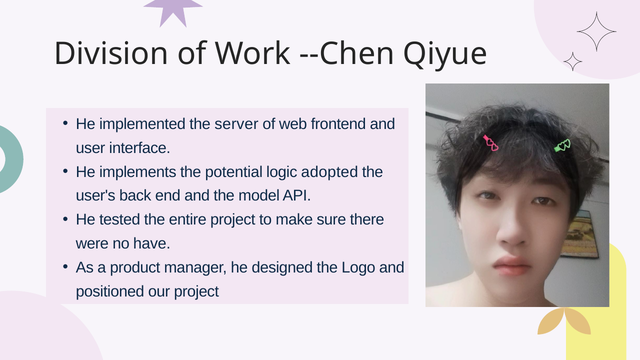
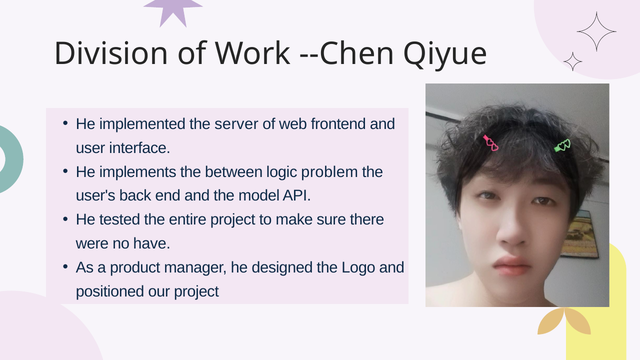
potential: potential -> between (234, 172)
adopted: adopted -> problem (330, 172)
